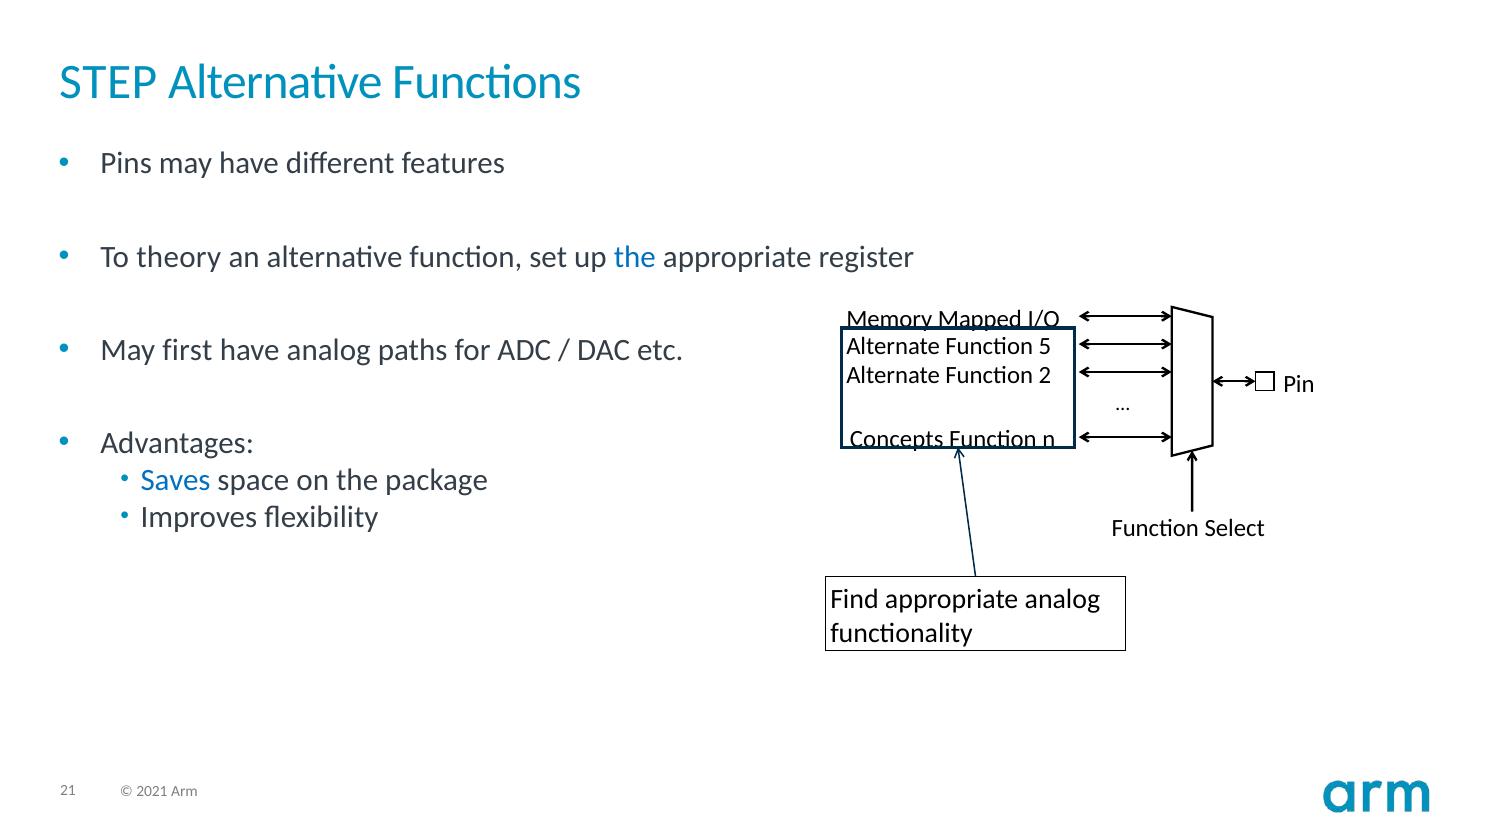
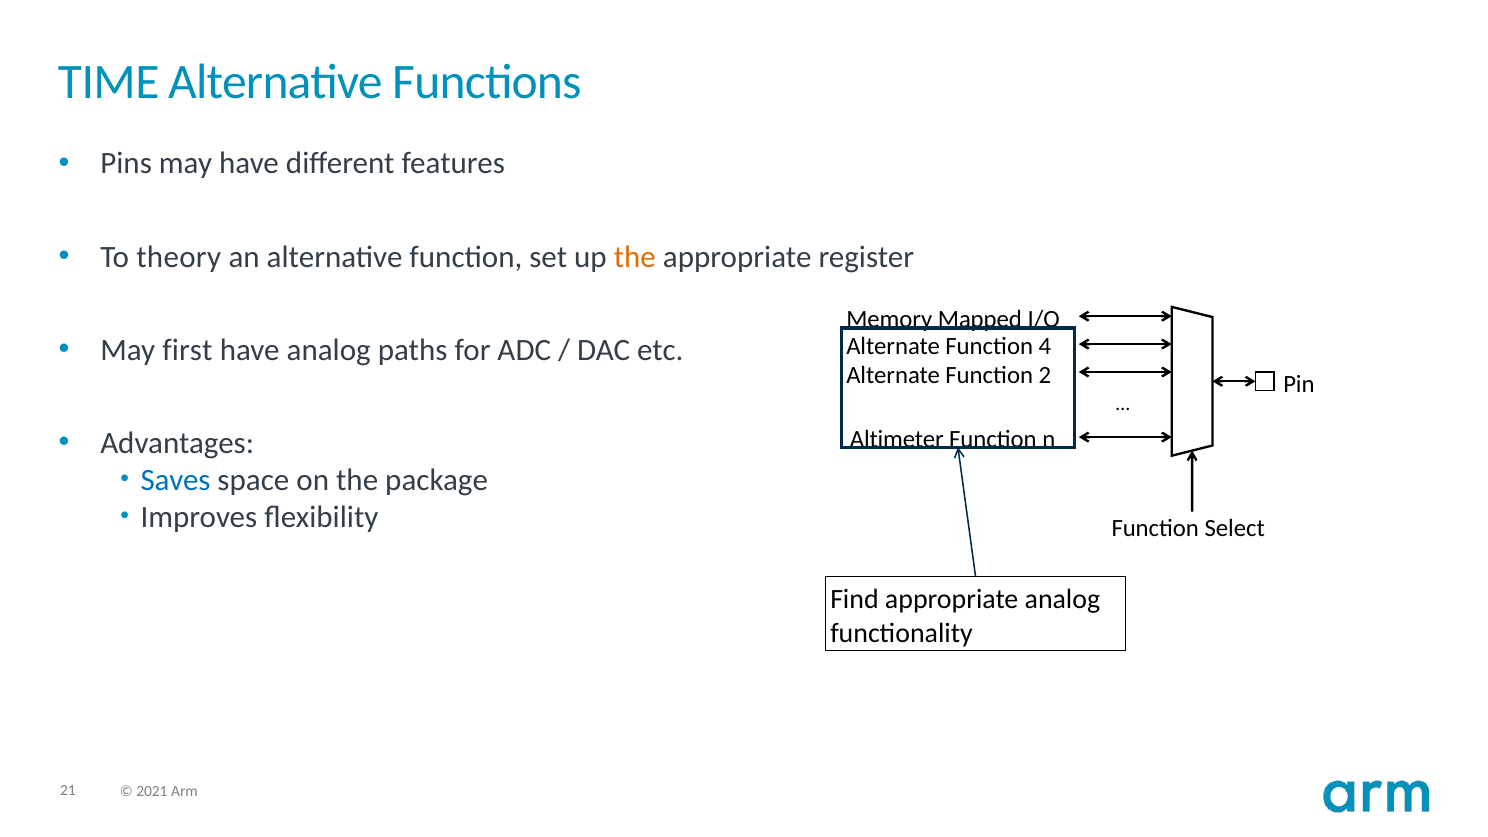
STEP: STEP -> TIME (109, 82)
the colour: blue -> orange (635, 257)
5: 5 -> 4 (1045, 347)
Concepts: Concepts -> Altimeter (897, 440)
